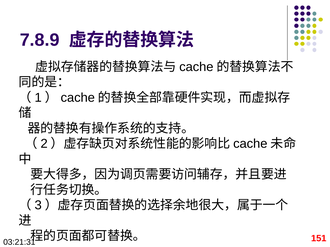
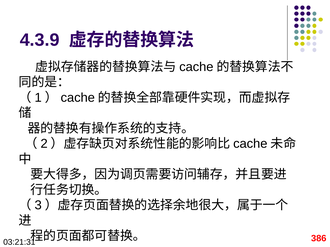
7.8.9: 7.8.9 -> 4.3.9 (40, 40)
151: 151 -> 386 (319, 239)
